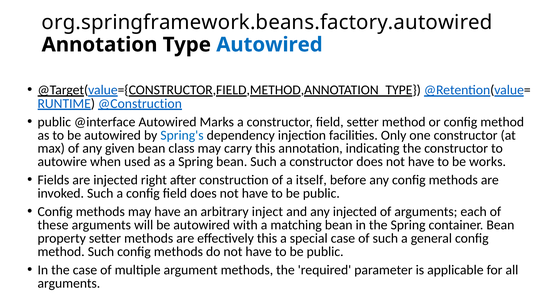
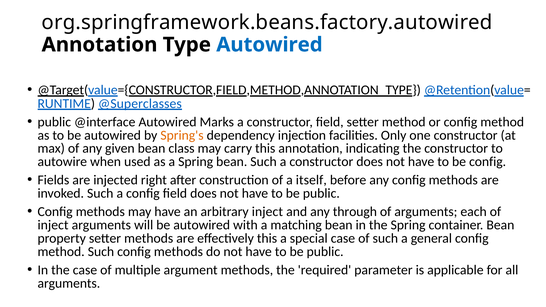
@Construction: @Construction -> @Superclasses (140, 104)
Spring's colour: blue -> orange (182, 135)
be works: works -> config (488, 162)
any injected: injected -> through (355, 212)
these: these -> inject (53, 225)
